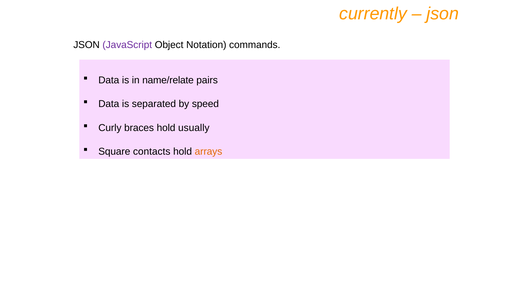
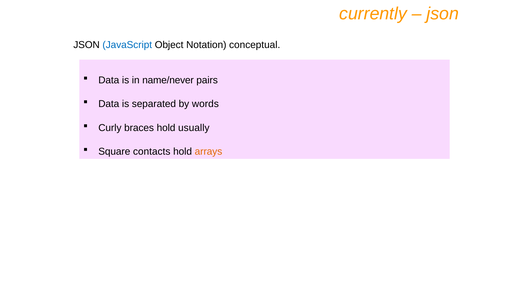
JavaScript colour: purple -> blue (127, 45)
commands: commands -> conceptual (255, 45)
name/relate: name/relate -> name/never (168, 80)
speed: speed -> words (205, 104)
